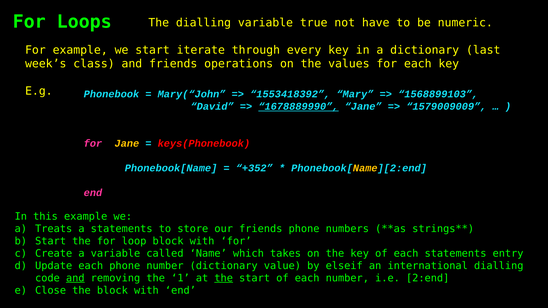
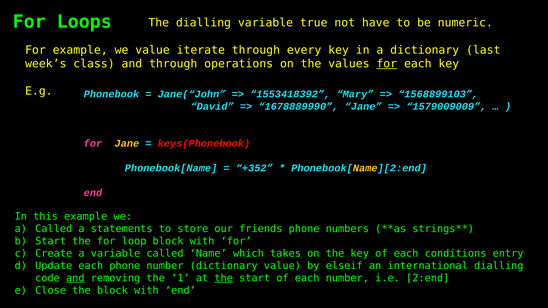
we start: start -> value (153, 50)
and friends: friends -> through (173, 64)
for underline: none -> present (387, 64)
Mary(“John: Mary(“John -> Jane(“John (192, 94)
1678889990 underline: present -> none (298, 107)
a Treats: Treats -> Called (54, 229)
each statements: statements -> conditions (456, 254)
